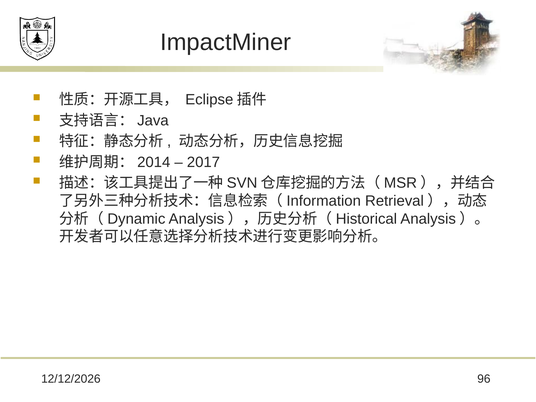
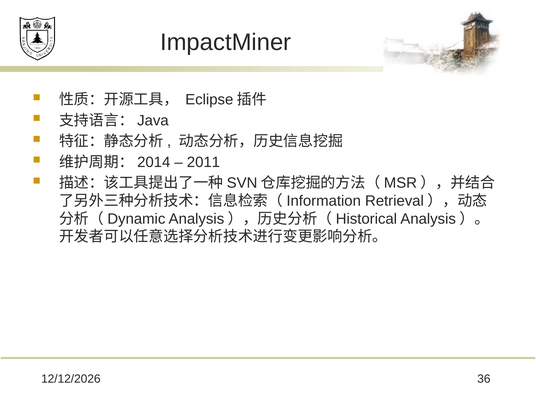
2017: 2017 -> 2011 (203, 162)
96: 96 -> 36 (484, 379)
